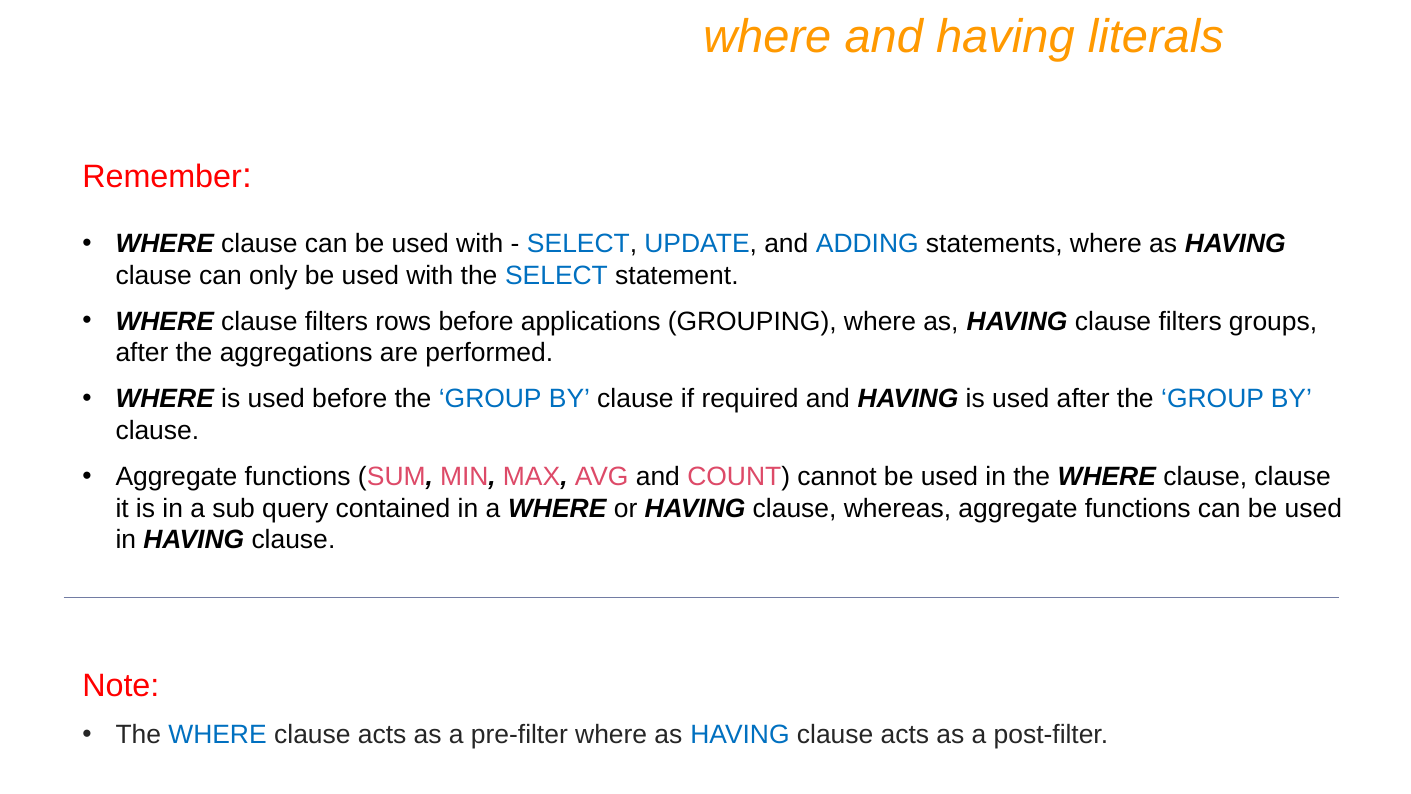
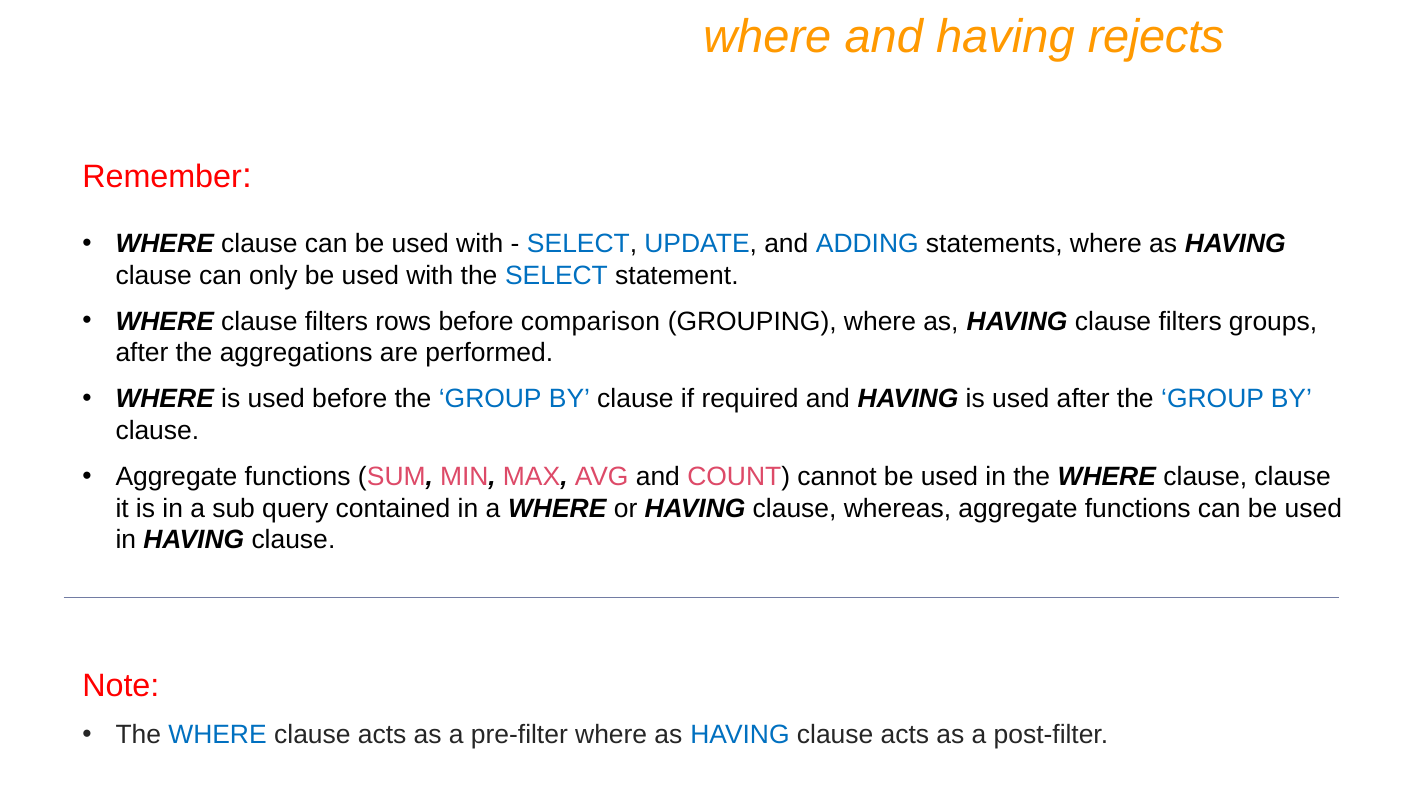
literals: literals -> rejects (1156, 37)
applications: applications -> comparison (591, 321)
